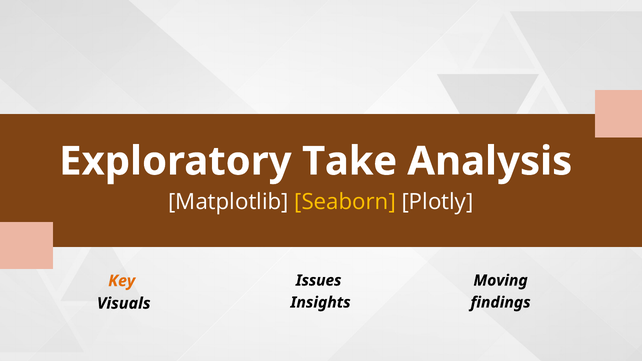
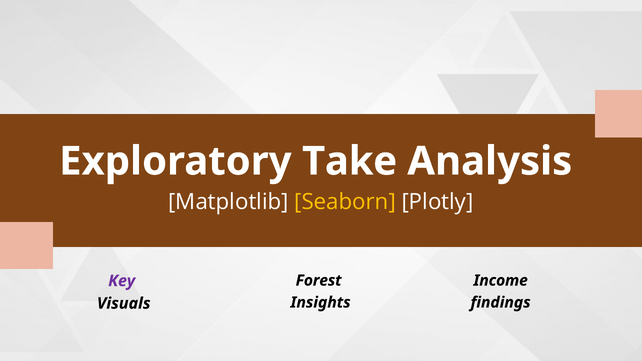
Issues: Issues -> Forest (319, 281)
Moving: Moving -> Income (501, 281)
Key colour: orange -> purple (122, 281)
